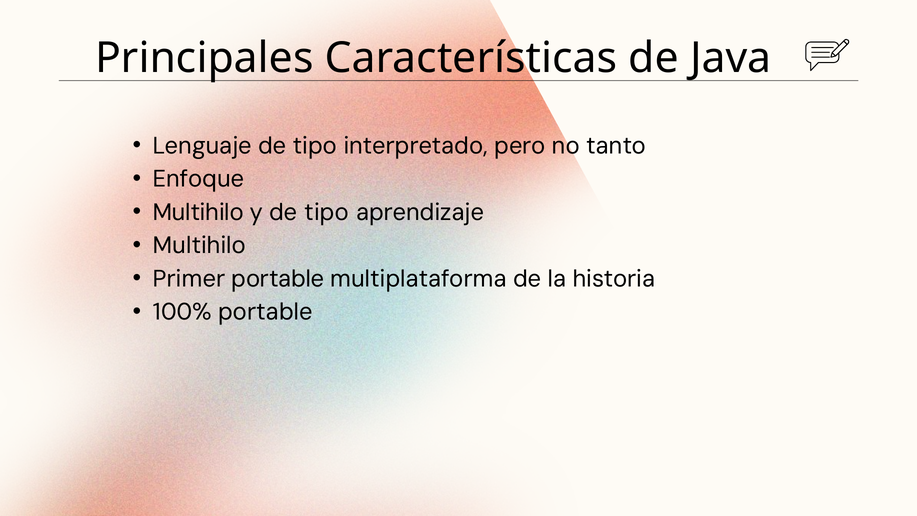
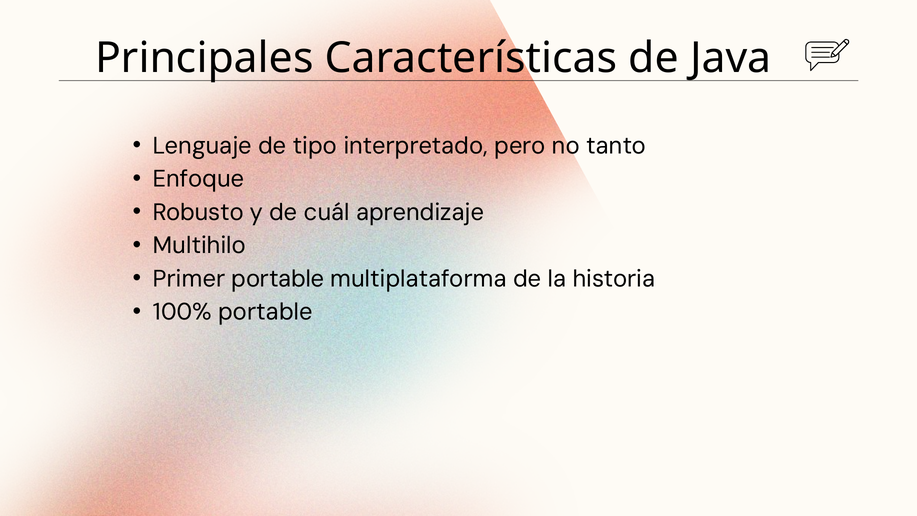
Multihilo: Multihilo -> Robusto (198, 212)
y de tipo: tipo -> cuál (327, 212)
